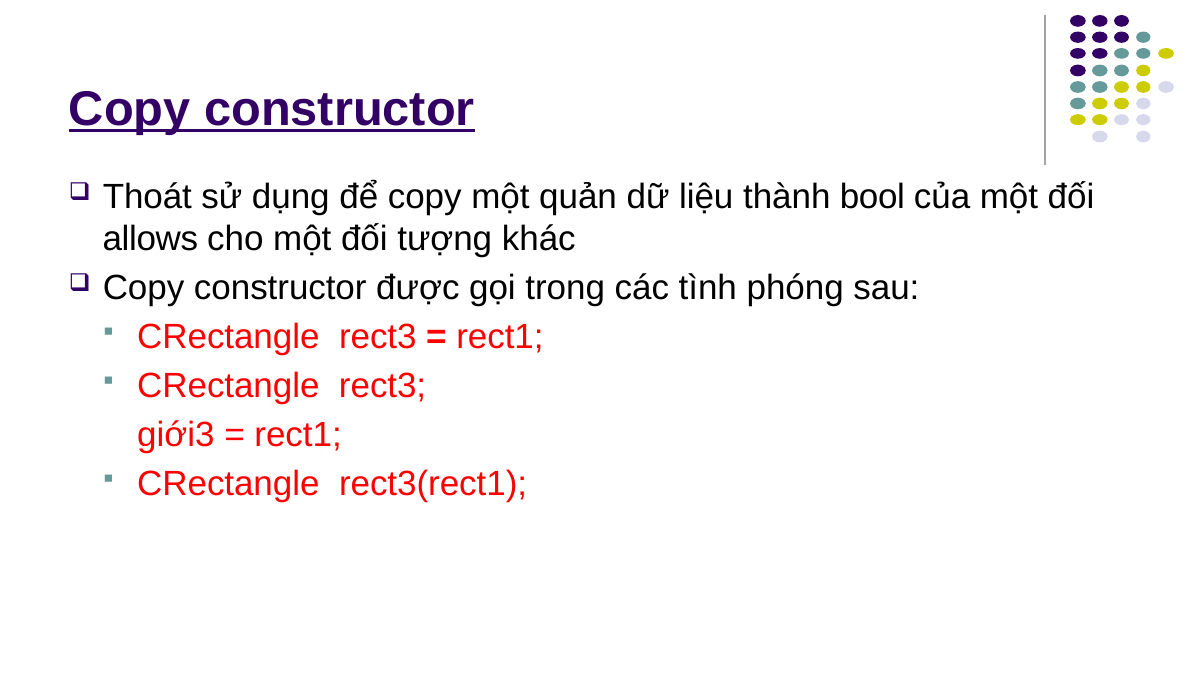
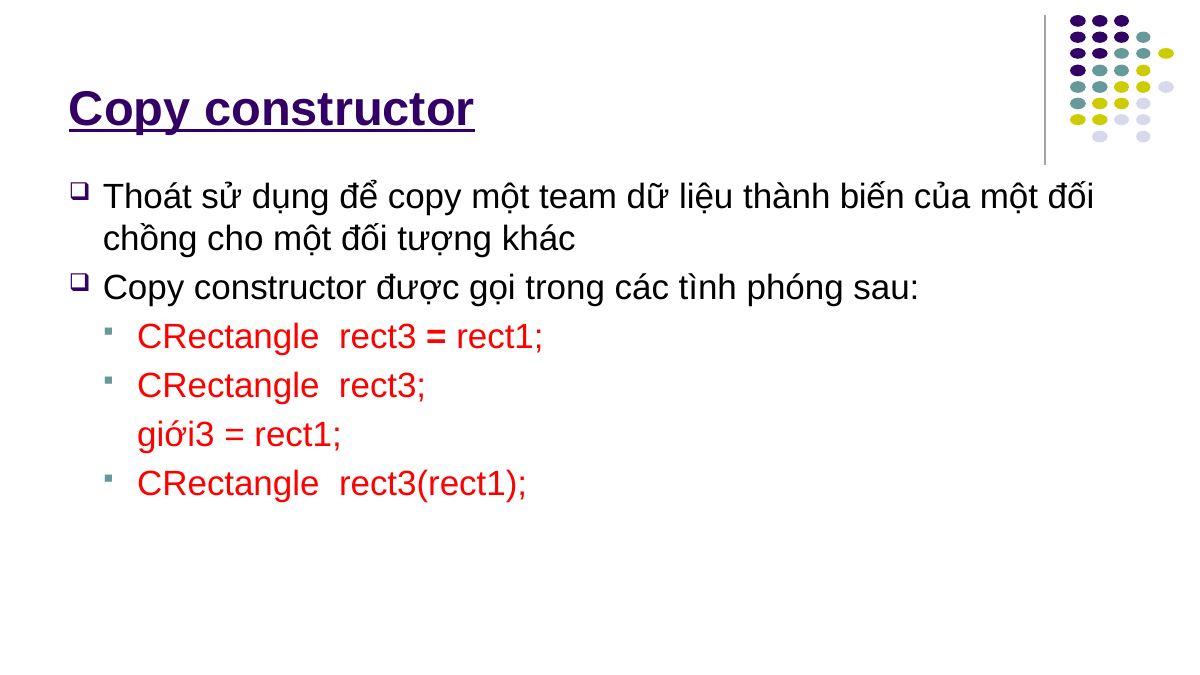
quản: quản -> team (578, 197)
bool: bool -> biến (872, 197)
allows: allows -> chồng (150, 239)
